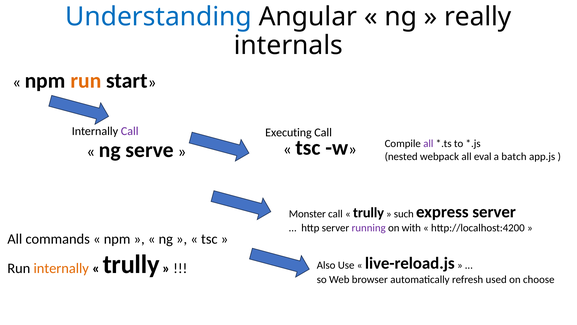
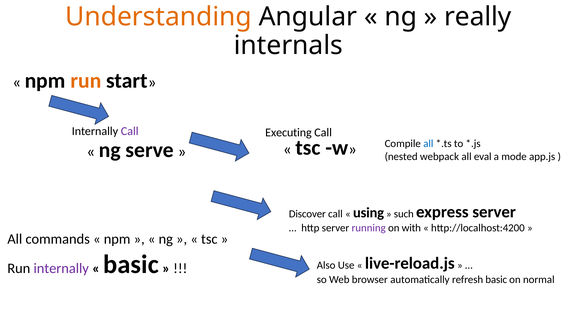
Understanding colour: blue -> orange (158, 17)
all colour: purple -> blue (428, 143)
batch: batch -> mode (514, 156)
Monster: Monster -> Discover (307, 213)
trully: trully -> using (369, 212)
internally colour: orange -> purple (61, 268)
trully: trully -> basic (131, 264)
refresh used: used -> basic (496, 279)
choose: choose -> normal (539, 279)
